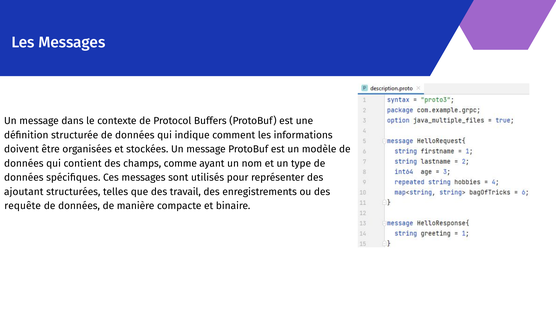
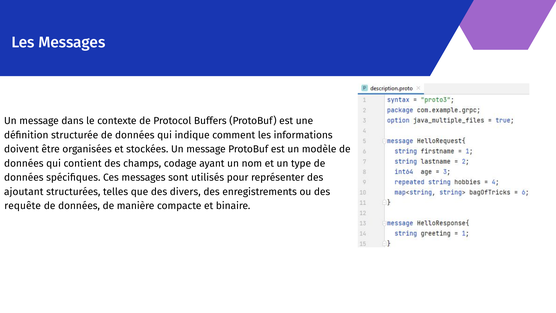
comme: comme -> codage (180, 163)
travail: travail -> divers (185, 192)
